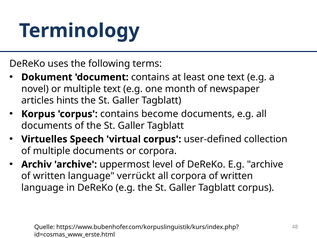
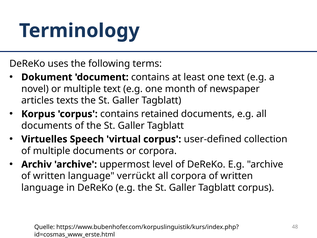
hints: hints -> texts (67, 100)
become: become -> retained (160, 114)
